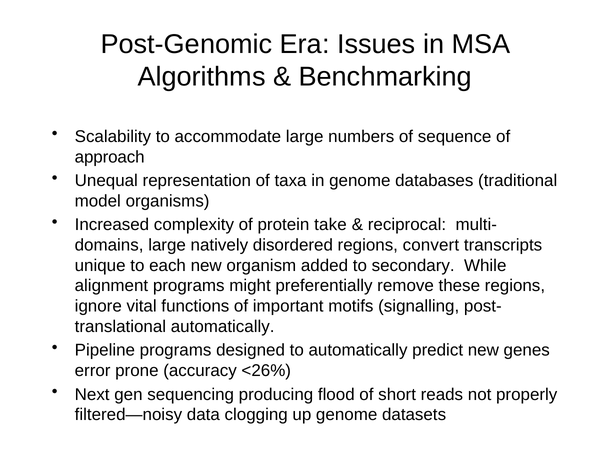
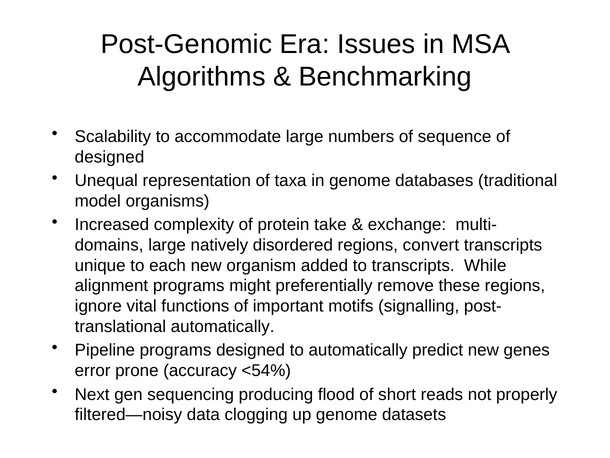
approach: approach -> designed (110, 157)
reciprocal: reciprocal -> exchange (407, 225)
to secondary: secondary -> transcripts (413, 265)
<26%: <26% -> <54% (266, 370)
